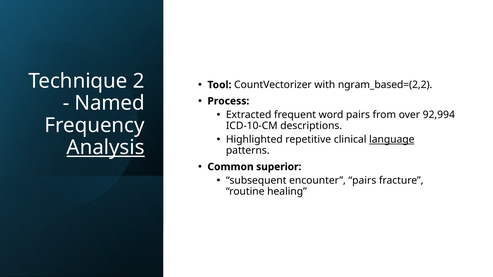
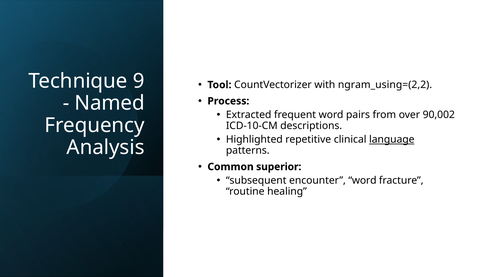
2: 2 -> 9 (139, 81)
ngram_based=(2,2: ngram_based=(2,2 -> ngram_using=(2,2 (385, 85)
92,994: 92,994 -> 90,002 (439, 115)
Analysis underline: present -> none (106, 148)
encounter pairs: pairs -> word (362, 181)
